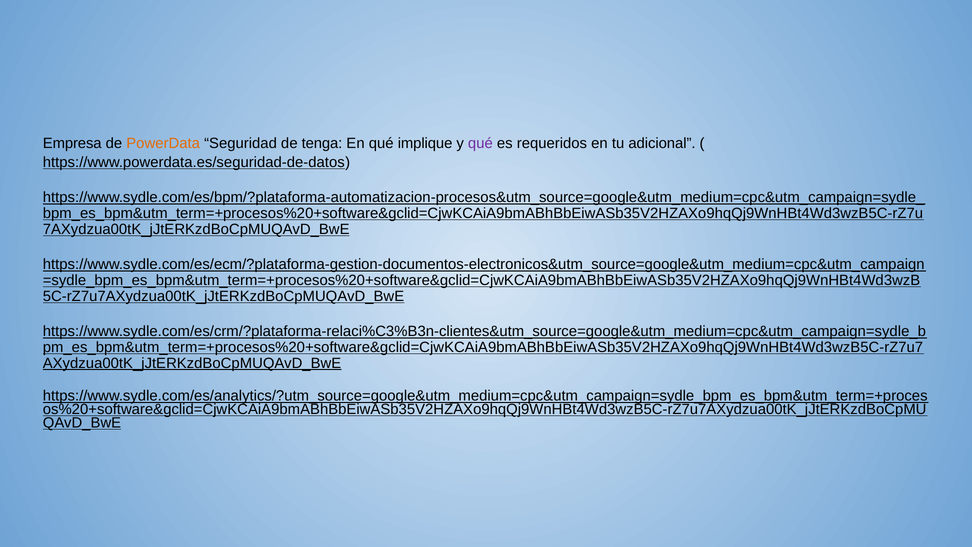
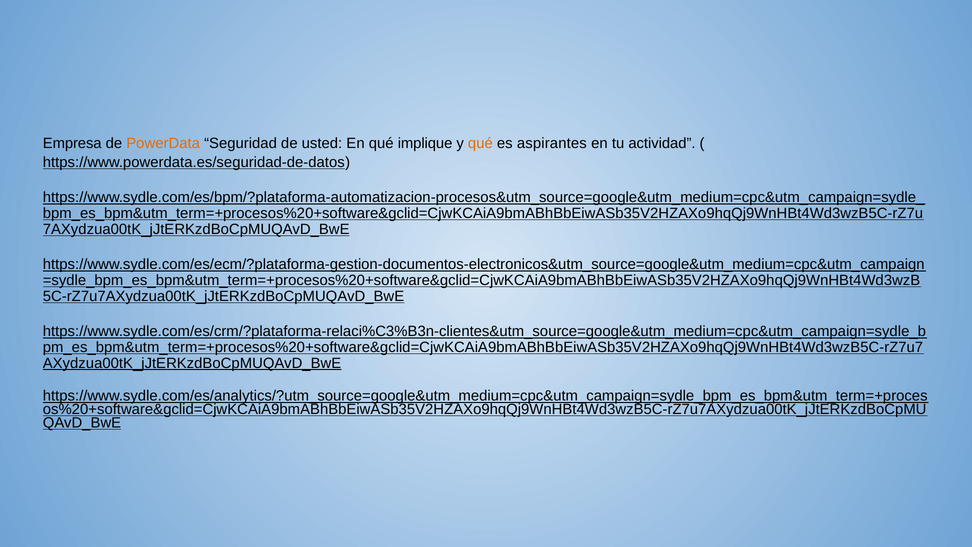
tenga: tenga -> usted (322, 143)
qué colour: purple -> orange (480, 143)
requeridos: requeridos -> aspirantes (552, 143)
adicional: adicional -> actividad (662, 143)
